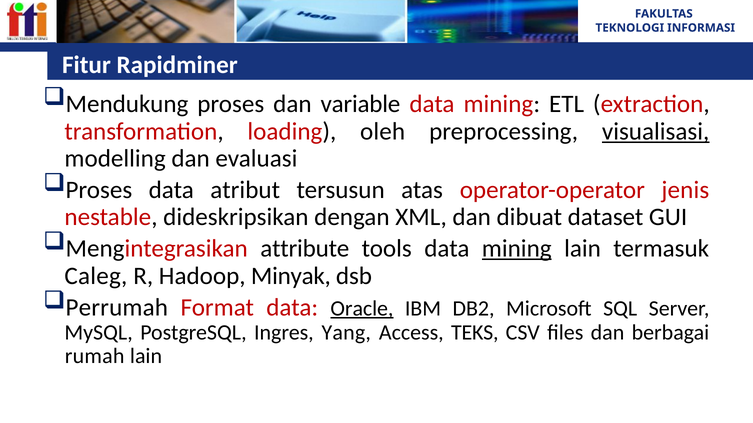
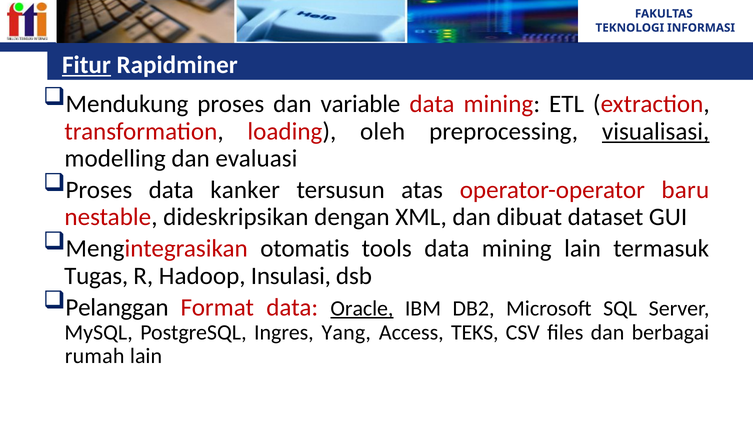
Fitur underline: none -> present (86, 65)
atribut: atribut -> kanker (245, 190)
jenis: jenis -> baru (685, 190)
attribute: attribute -> otomatis (305, 249)
mining underline: present -> none (517, 249)
Caleg: Caleg -> Tugas (96, 276)
Minyak: Minyak -> Insulasi (291, 276)
Perrumah: Perrumah -> Pelanggan (117, 308)
